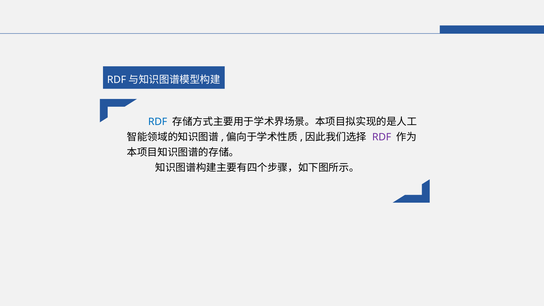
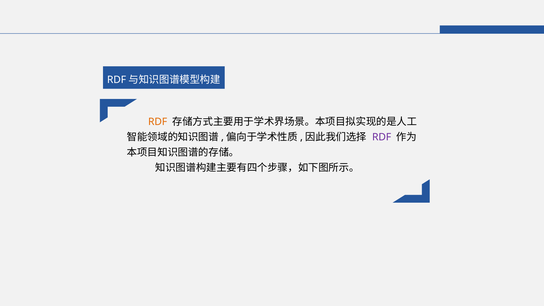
RDF colour: blue -> orange (158, 122)
